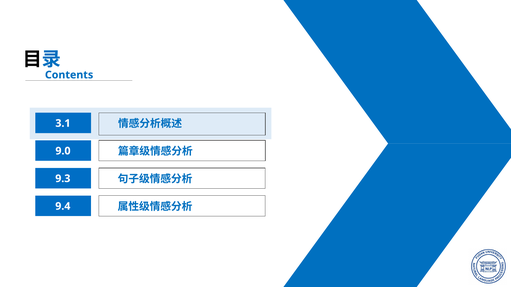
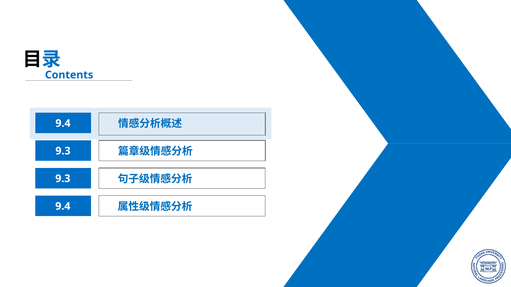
3.1: 3.1 -> 9.4 (63, 123)
9.0: 9.0 -> 9.3 (63, 151)
